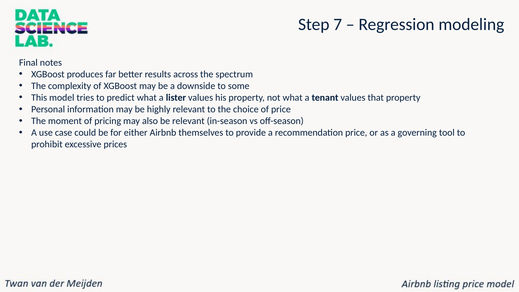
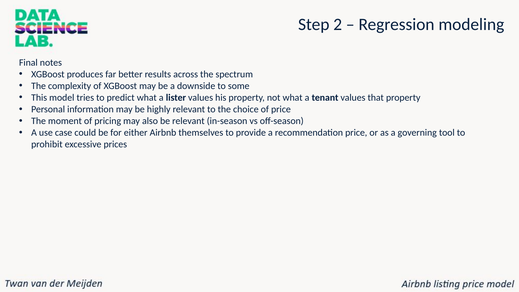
7: 7 -> 2 (338, 25)
